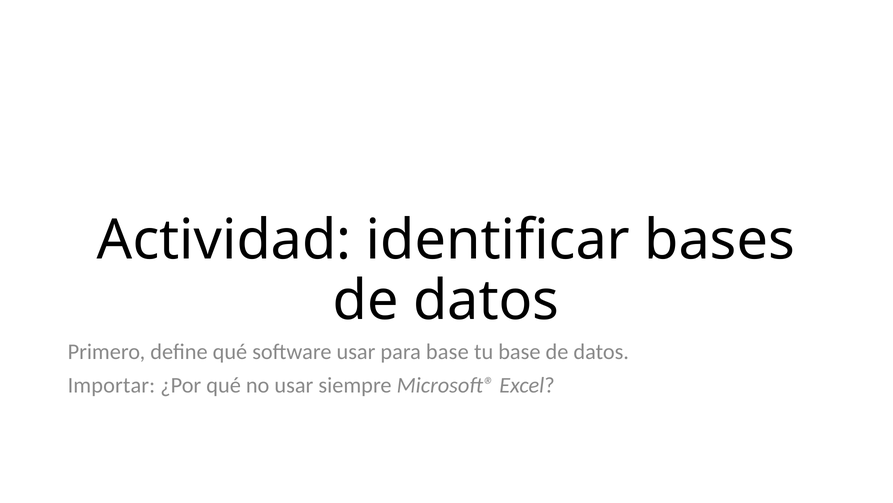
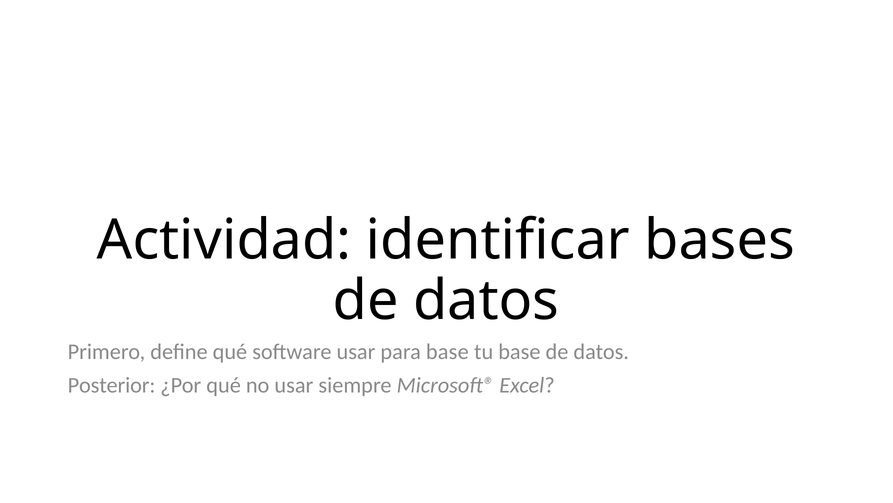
Importar: Importar -> Posterior (112, 385)
